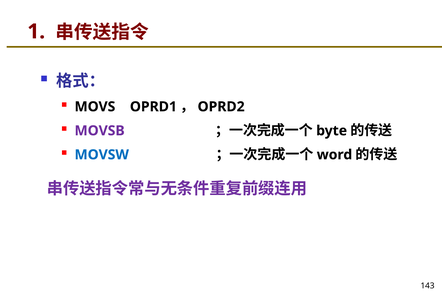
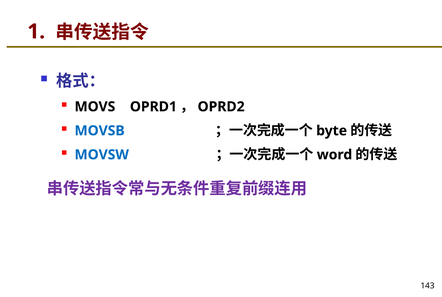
MOVSB colour: purple -> blue (100, 131)
